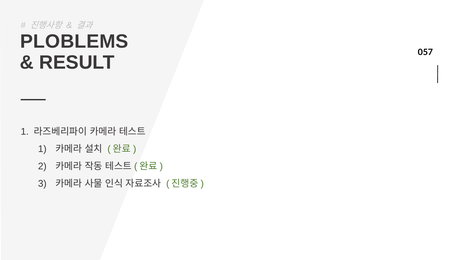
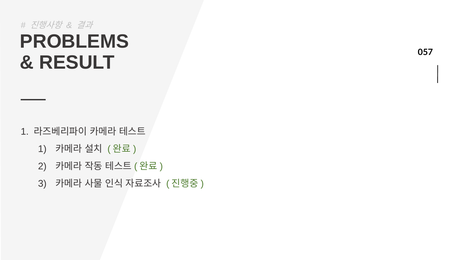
PLOBLEMS: PLOBLEMS -> PROBLEMS (74, 42)
